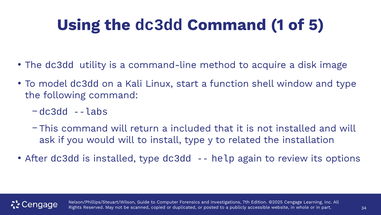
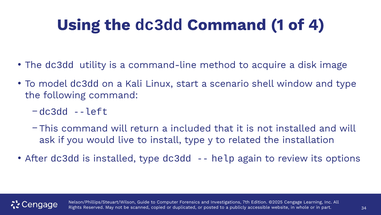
5: 5 -> 4 (316, 25)
function: function -> scenario (229, 83)
--labs: --labs -> --left (91, 111)
would will: will -> live (126, 139)
